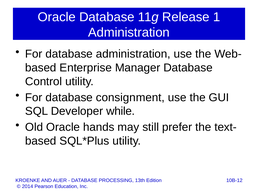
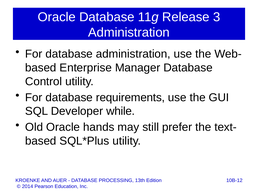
1: 1 -> 3 (217, 17)
consignment: consignment -> requirements (130, 98)
